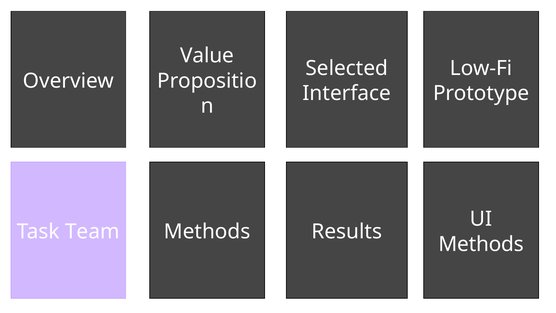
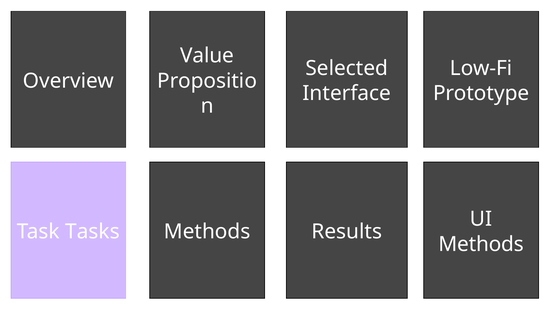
Team: Team -> Tasks (92, 231)
